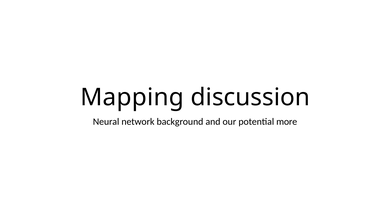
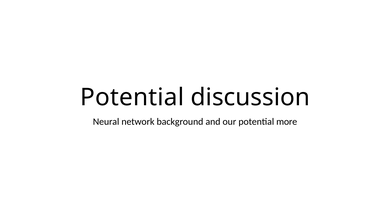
Mapping: Mapping -> Potential (132, 97)
